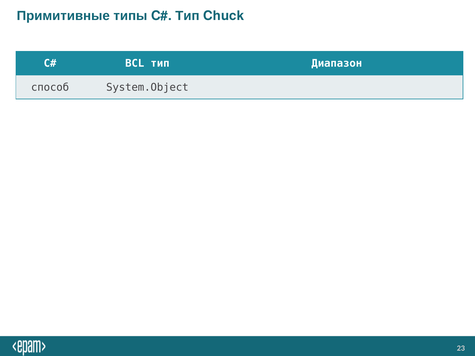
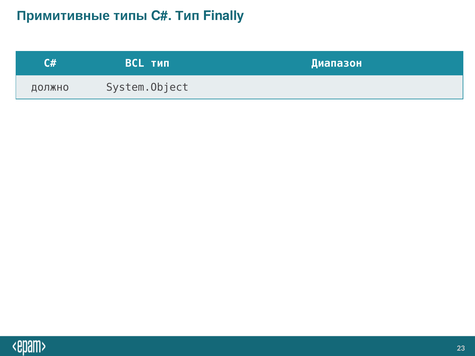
Chuck: Chuck -> Finally (224, 16)
способ: способ -> должно (50, 87)
